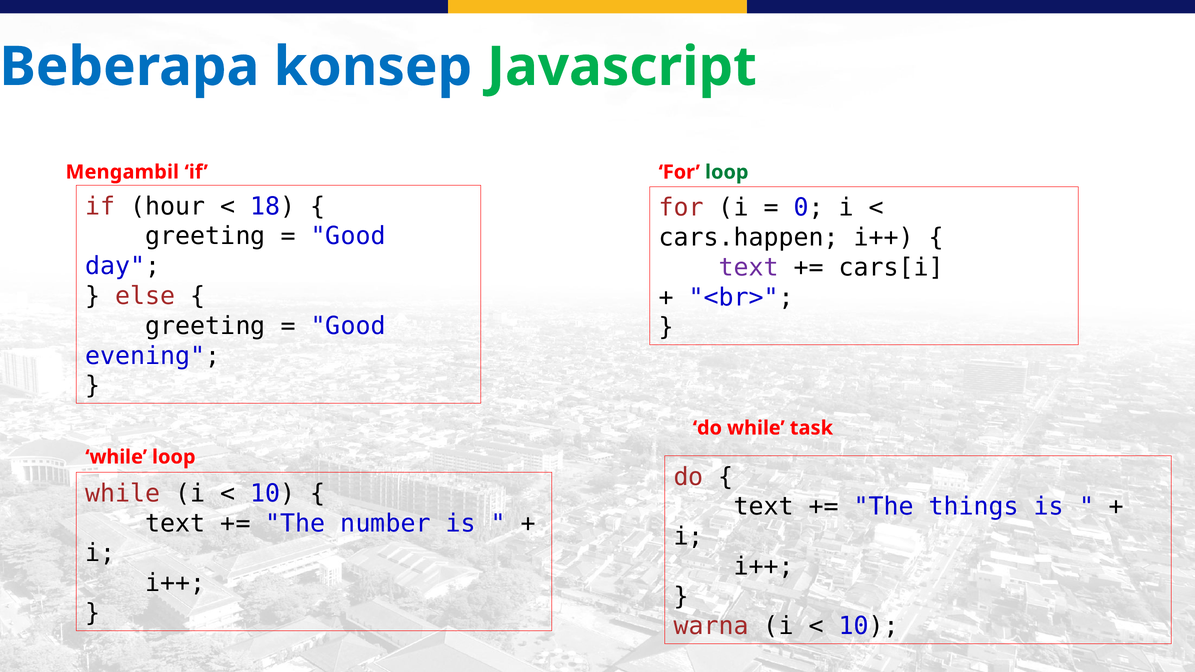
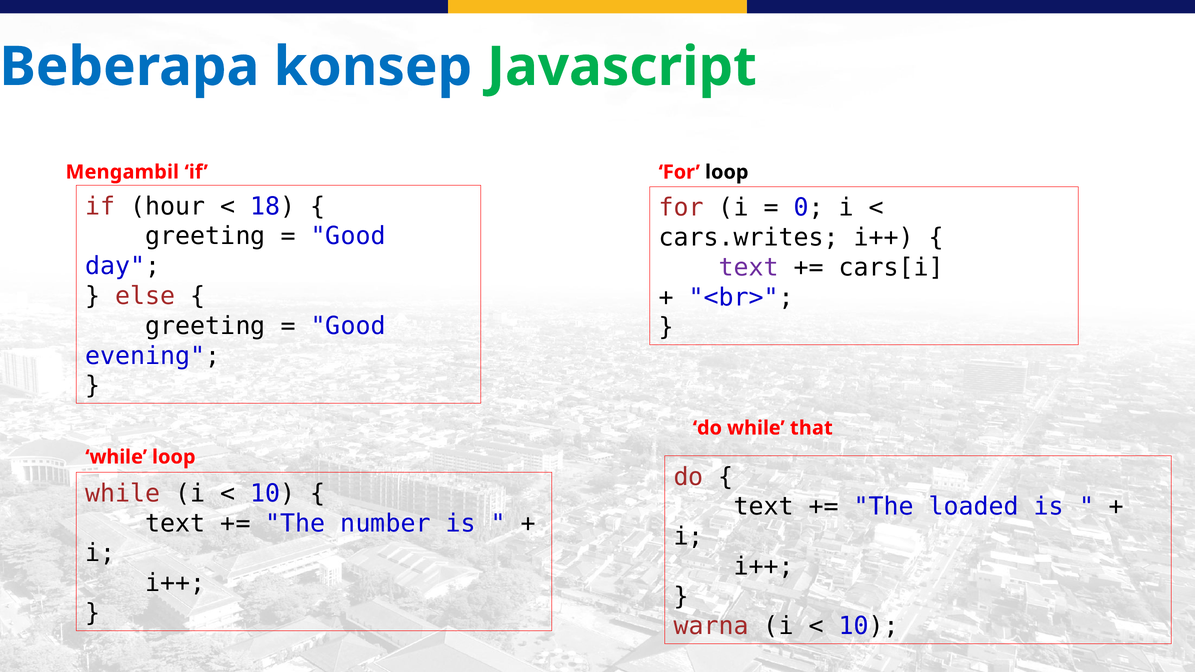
loop colour: green -> black (727, 172)
cars.happen: cars.happen -> cars.writes (749, 238)
task: task -> that (811, 428)
things: things -> loaded (974, 507)
